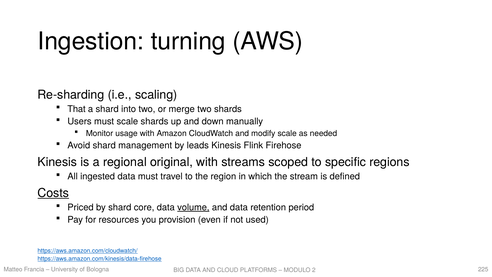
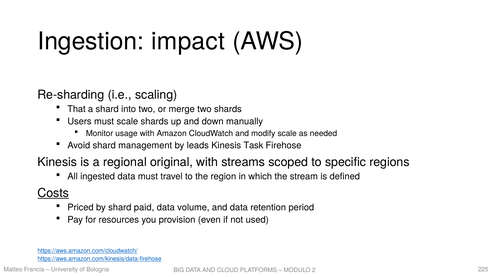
turning: turning -> impact (188, 41)
Flink: Flink -> Task (253, 145)
core: core -> paid (144, 207)
volume underline: present -> none (193, 207)
